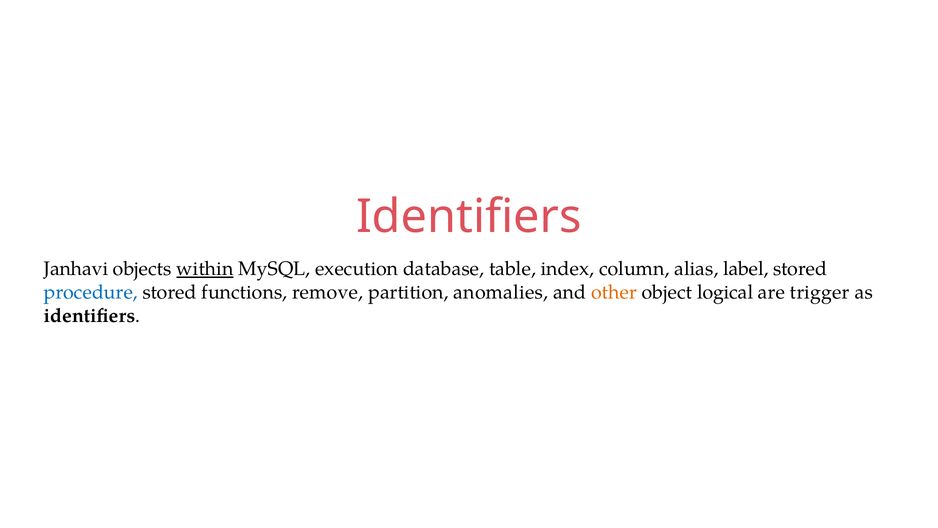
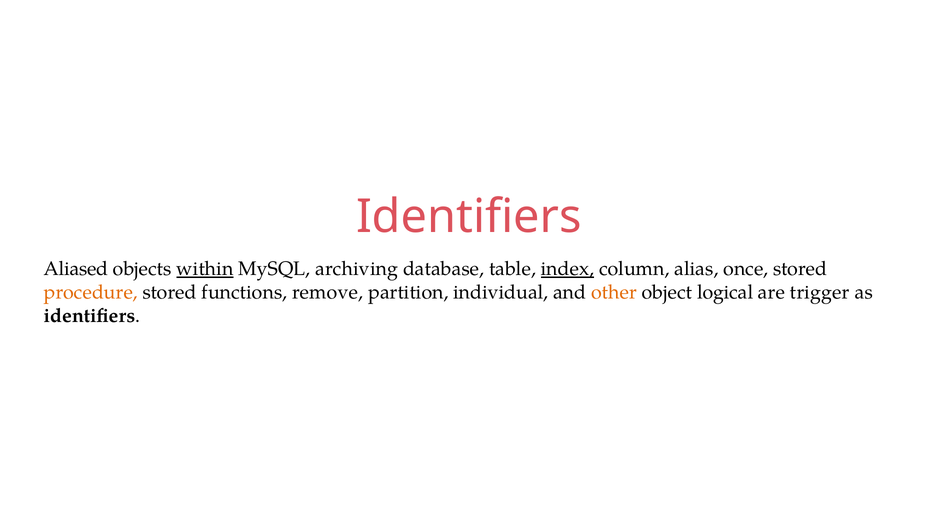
Janhavi: Janhavi -> Aliased (76, 269)
execution: execution -> archiving (357, 269)
index underline: none -> present (567, 269)
label: label -> once (746, 269)
procedure colour: blue -> orange (91, 292)
anomalies: anomalies -> individual (501, 292)
